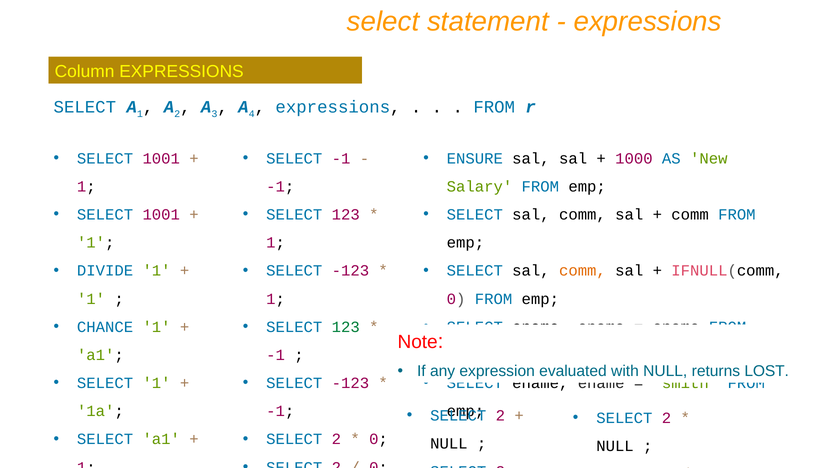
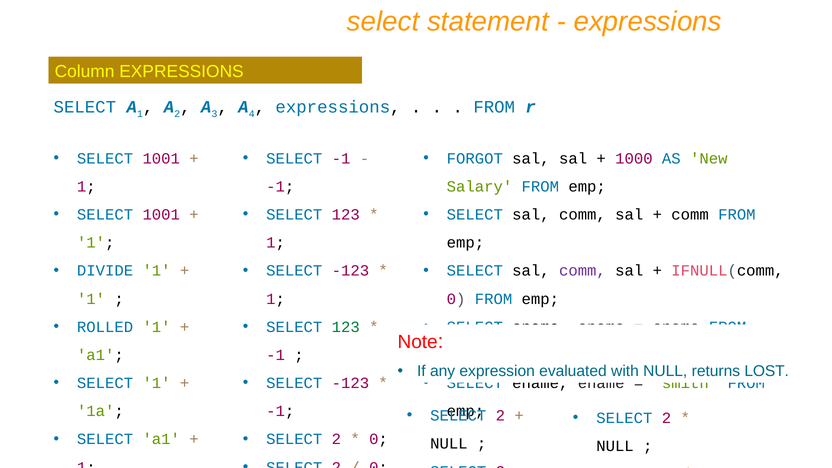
ENSURE: ENSURE -> FORGOT (475, 158)
comm colour: orange -> purple (582, 271)
CHANCE: CHANCE -> ROLLED (105, 327)
